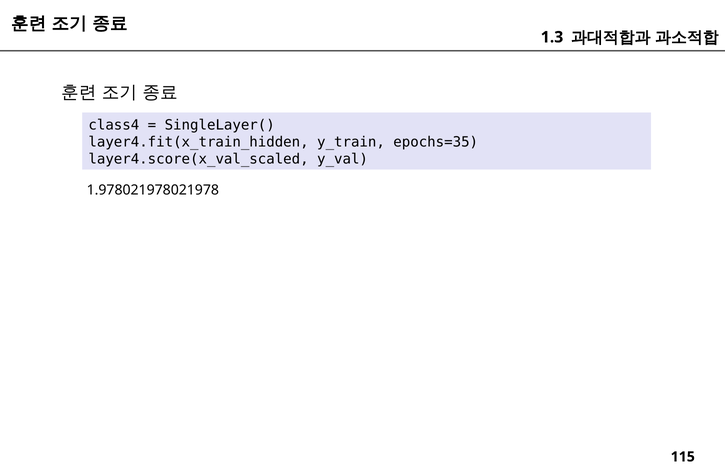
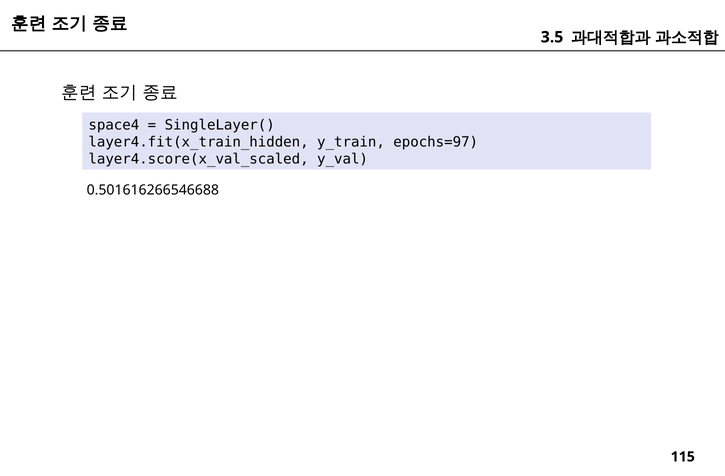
1.3: 1.3 -> 3.5 (552, 37)
class4: class4 -> space4 (114, 125)
epochs=35: epochs=35 -> epochs=97 (436, 142)
1.978021978021978: 1.978021978021978 -> 0.501616266546688 (153, 190)
